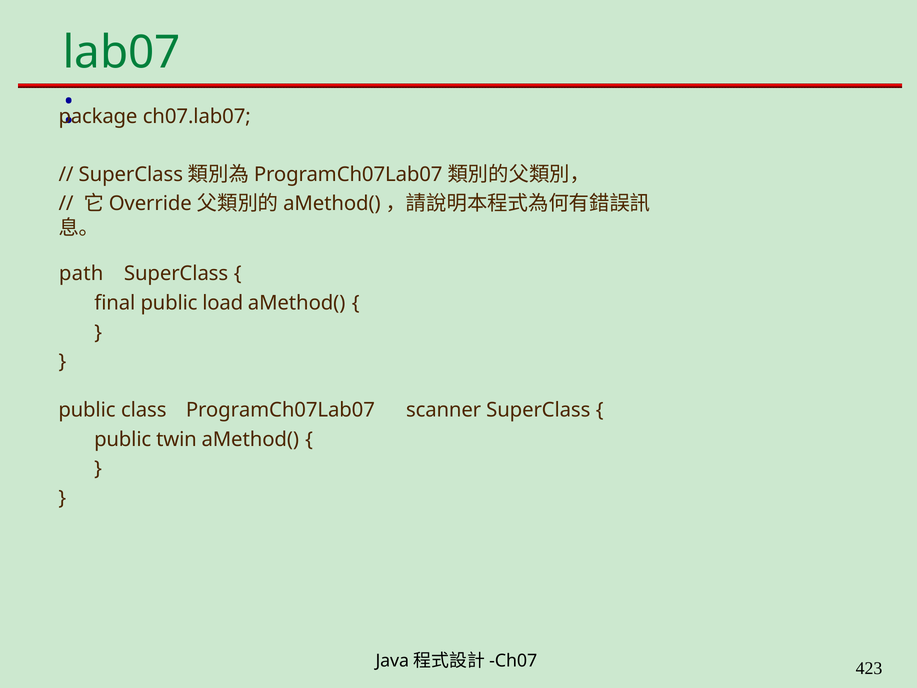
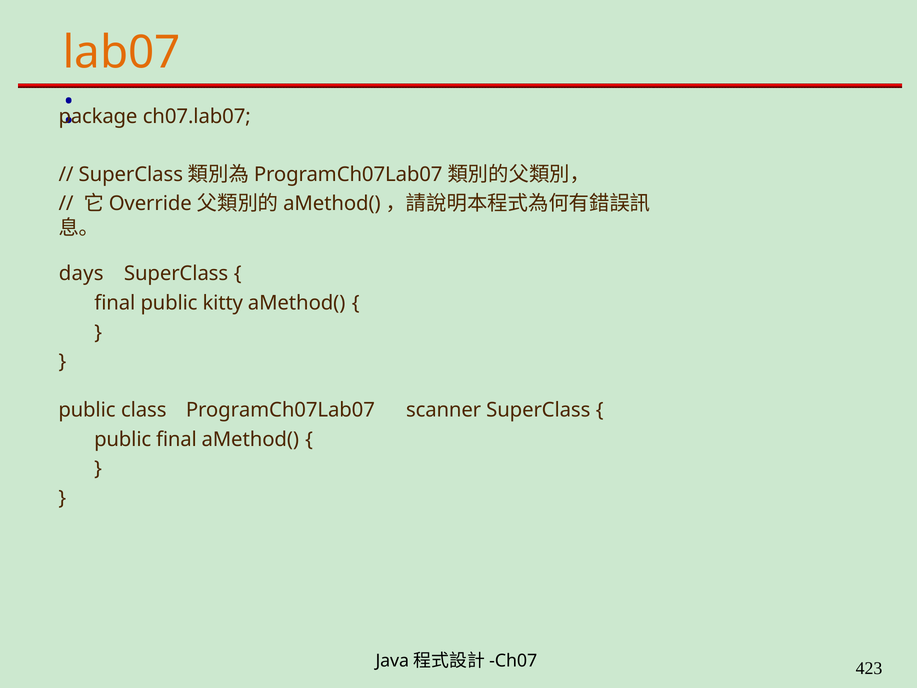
lab07 colour: green -> orange (122, 53)
path: path -> days (81, 273)
load: load -> kitty (223, 303)
public twin: twin -> final (176, 439)
